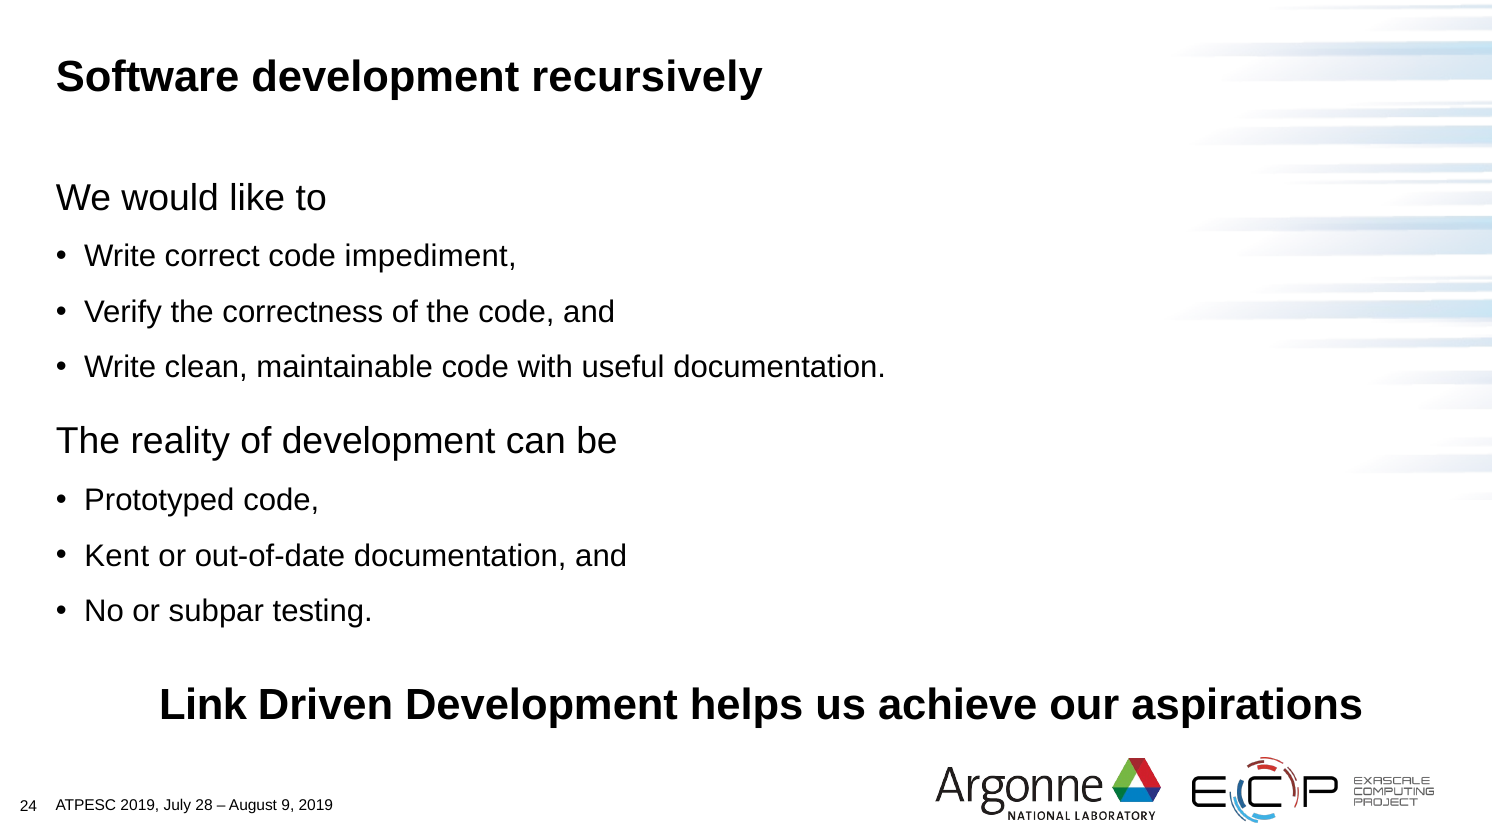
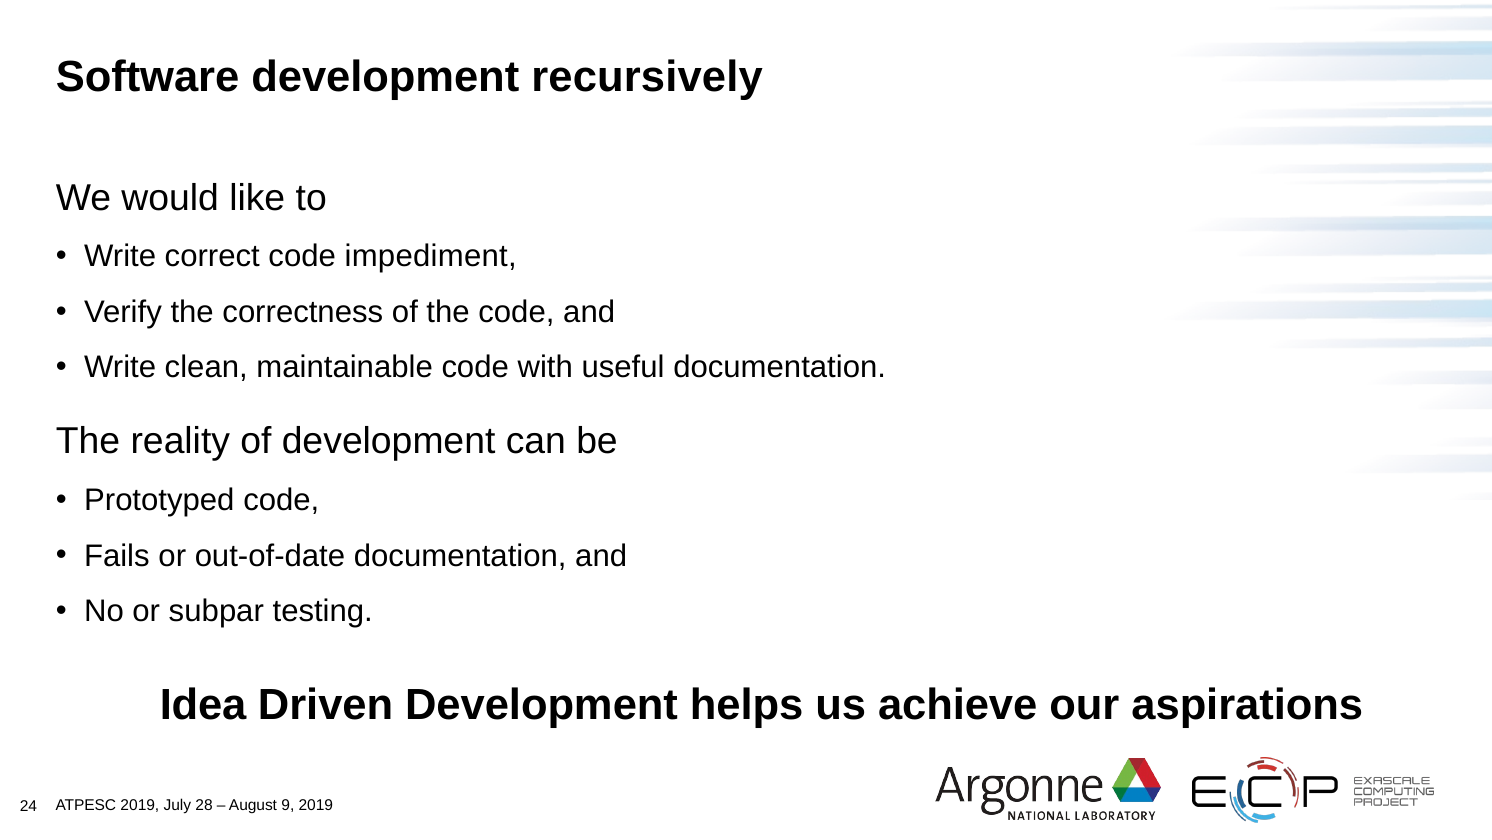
Kent: Kent -> Fails (117, 555)
Link: Link -> Idea (203, 705)
